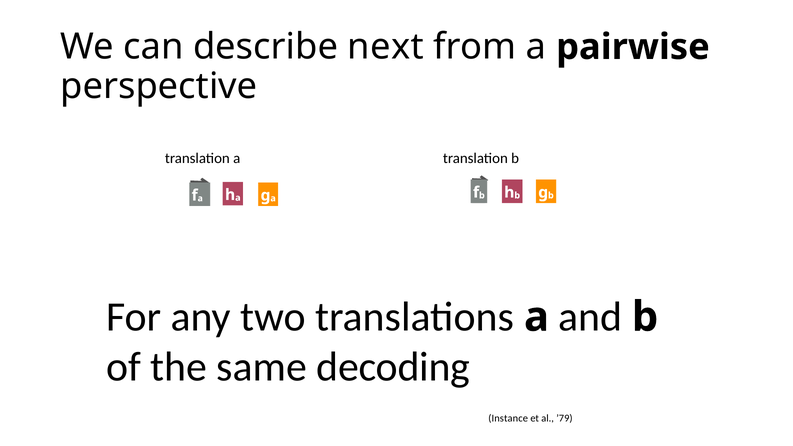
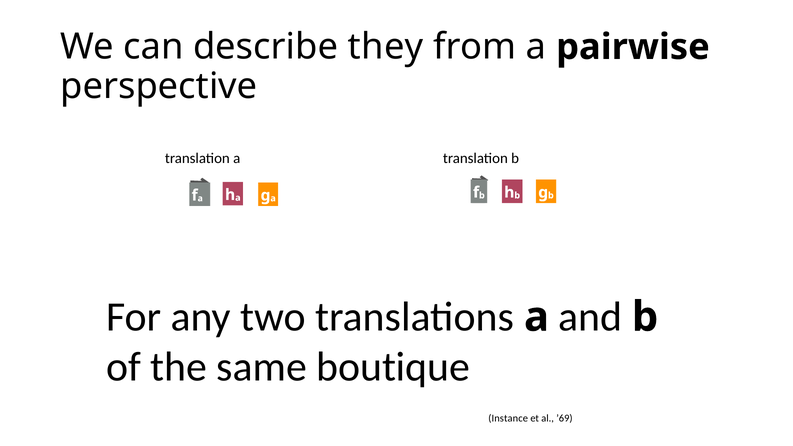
next: next -> they (386, 47)
decoding: decoding -> boutique (393, 367)
’79: ’79 -> ’69 (564, 418)
